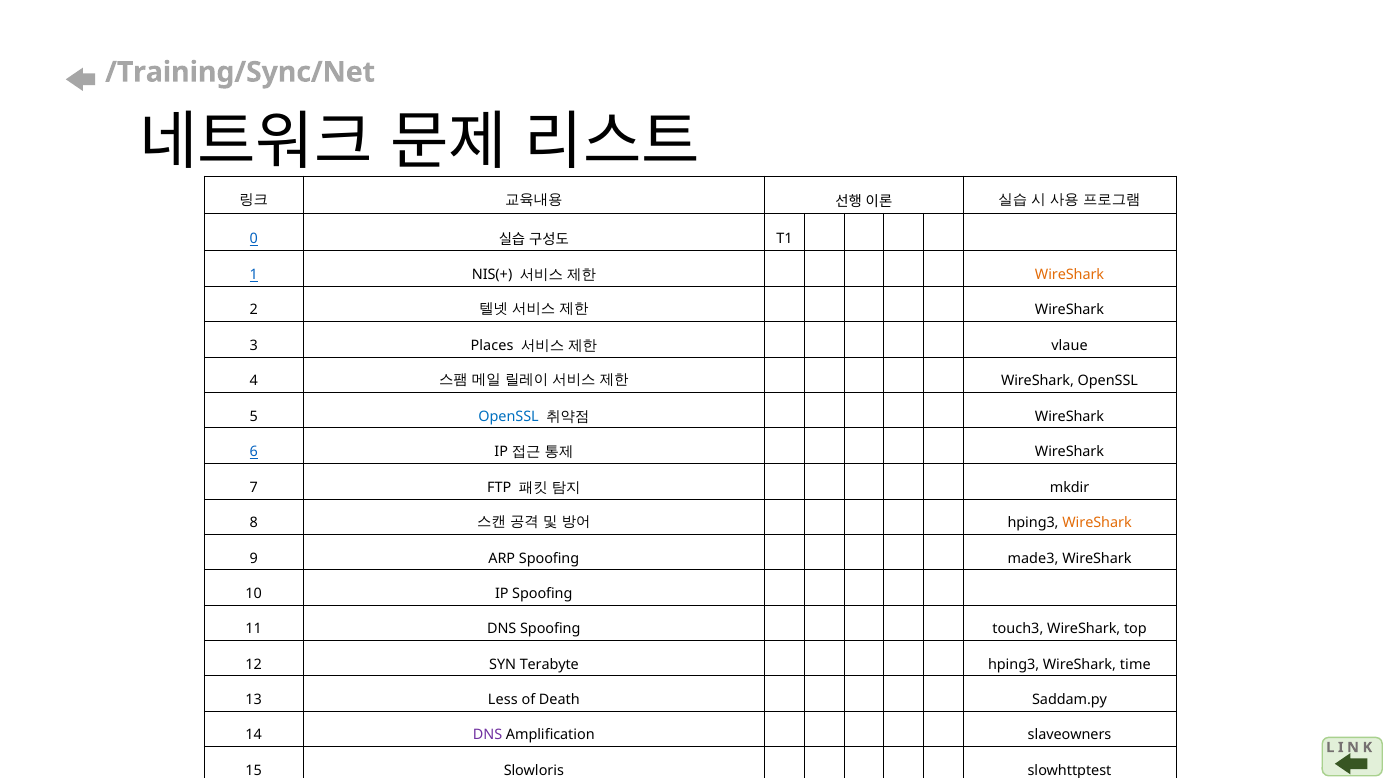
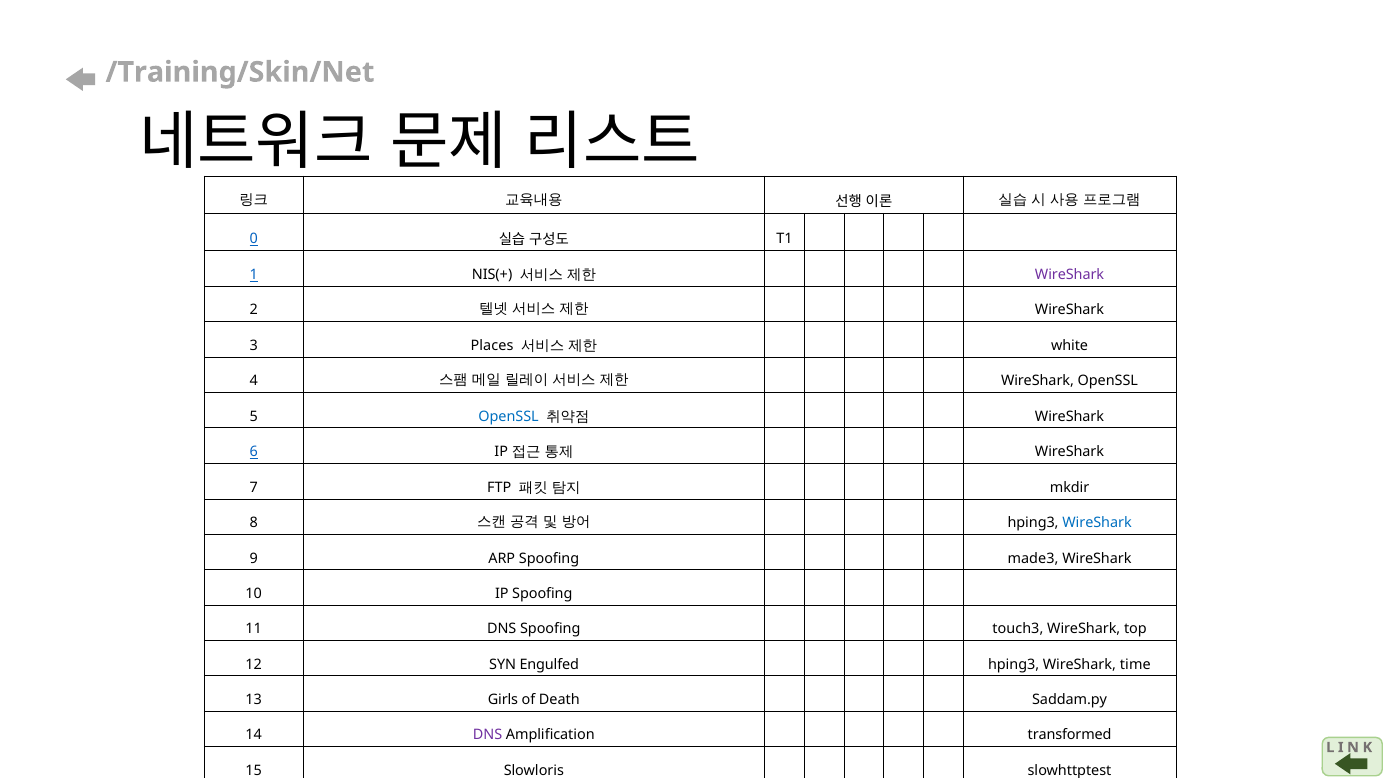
/Training/Sync/Net: /Training/Sync/Net -> /Training/Skin/Net (240, 72)
WireShark colour: orange -> purple (1070, 275)
vlaue: vlaue -> white (1070, 346)
WireShark colour: orange -> blue (1097, 524)
Terabyte: Terabyte -> Engulfed (549, 665)
Less: Less -> Girls (503, 700)
slaveowners: slaveowners -> transformed (1070, 736)
